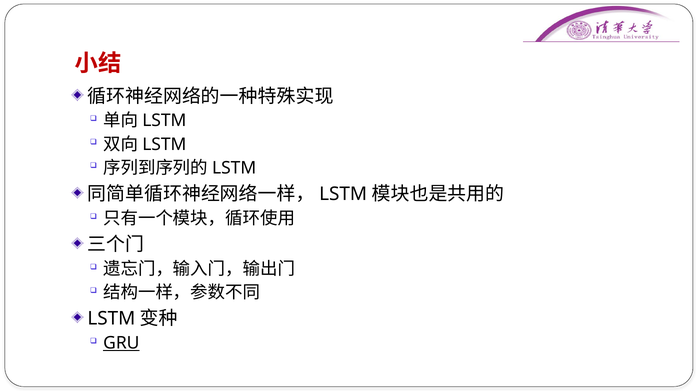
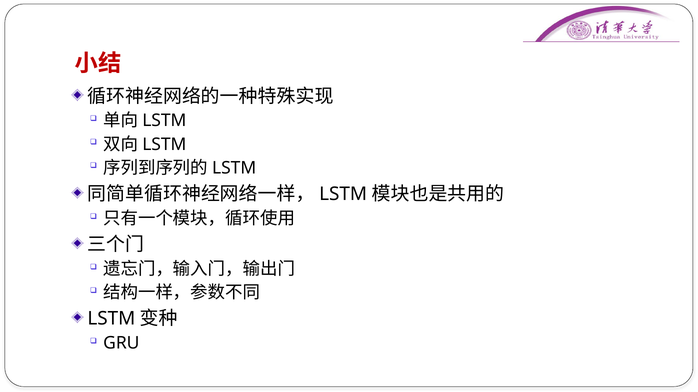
GRU underline: present -> none (121, 344)
